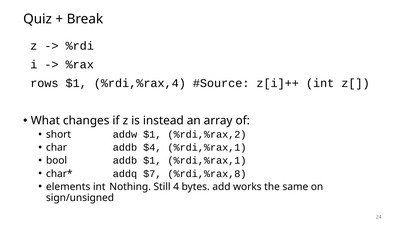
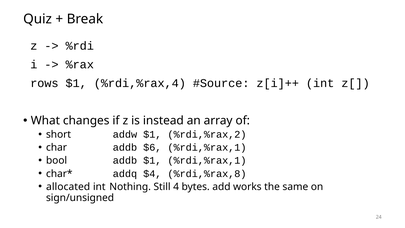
$4: $4 -> $6 (152, 147)
$7: $7 -> $4 (152, 174)
elements: elements -> allocated (68, 187)
